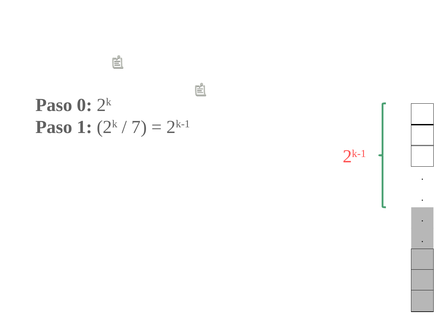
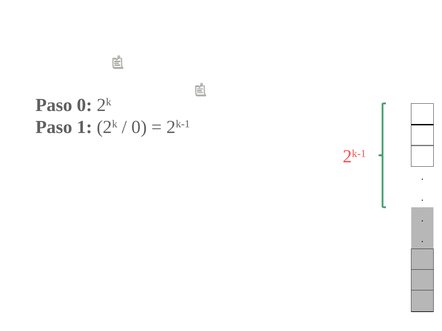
7: 7 -> 0 (139, 127)
